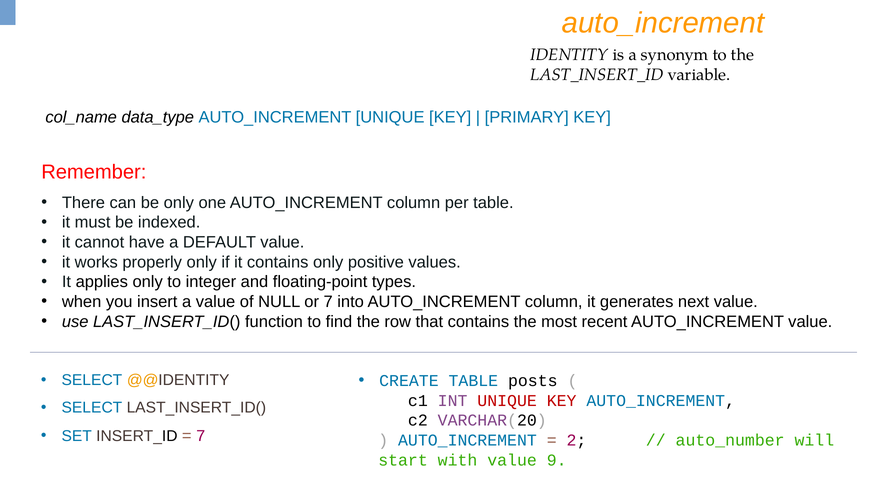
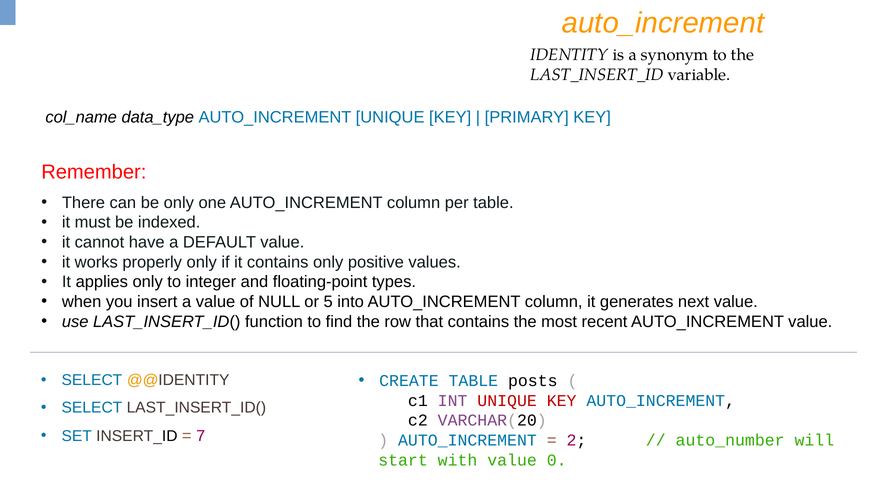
or 7: 7 -> 5 (328, 302)
9: 9 -> 0 (557, 460)
